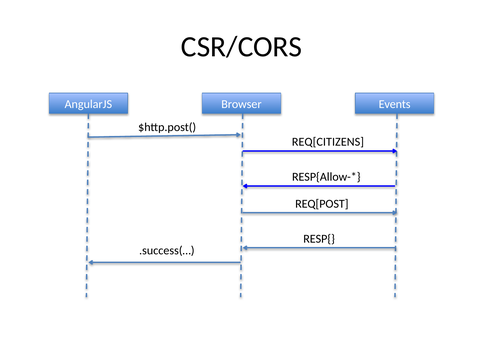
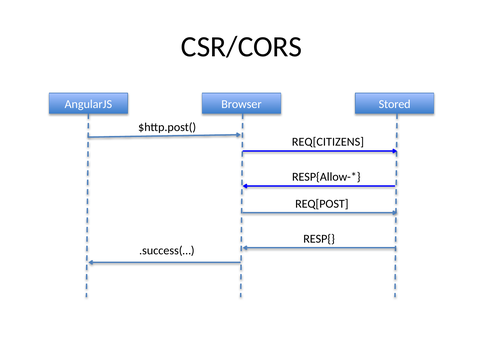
Events: Events -> Stored (395, 104)
